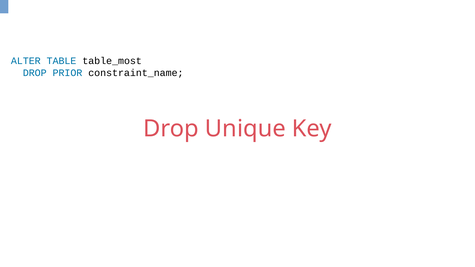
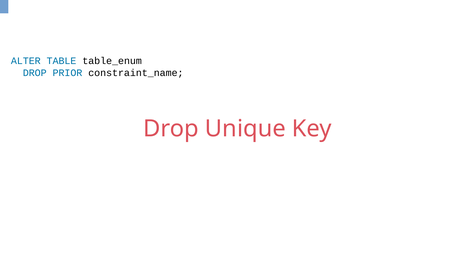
table_most: table_most -> table_enum (112, 61)
